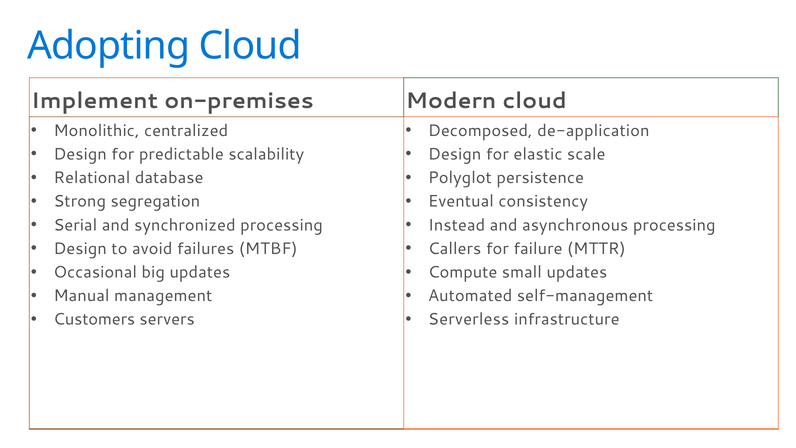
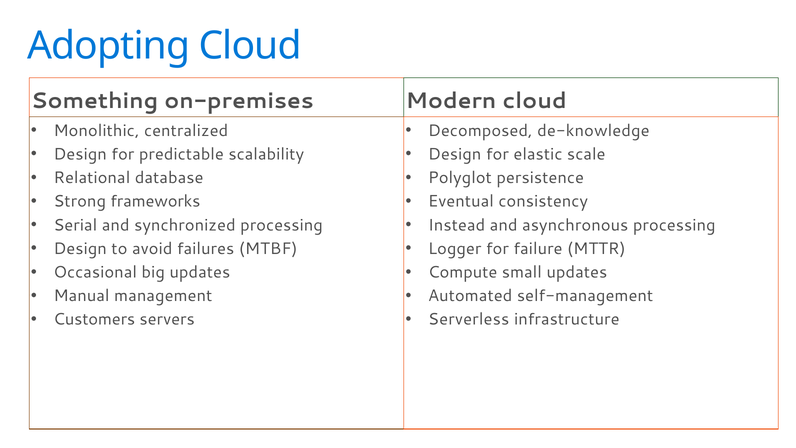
Implement: Implement -> Something (95, 101)
de-application: de-application -> de-knowledge (593, 131)
segregation: segregation -> frameworks (155, 201)
Callers: Callers -> Logger (455, 249)
